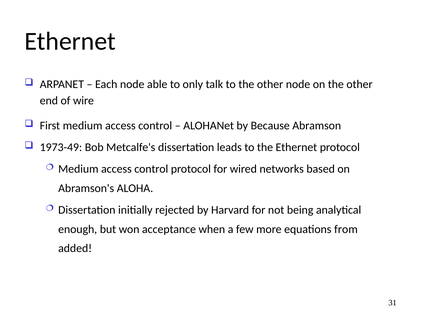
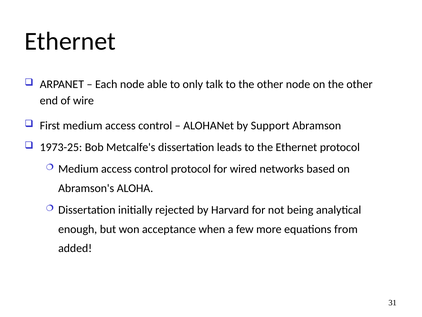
Because: Because -> Support (270, 125)
1973-49: 1973-49 -> 1973-25 (61, 147)
